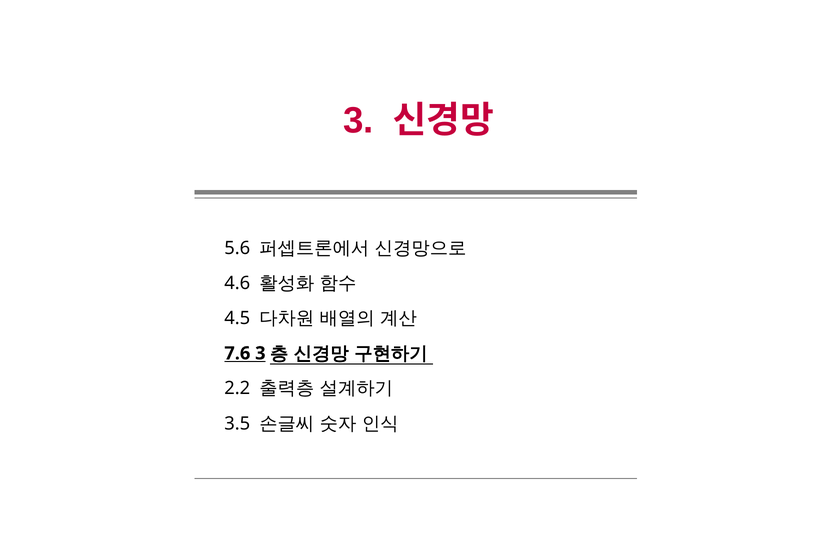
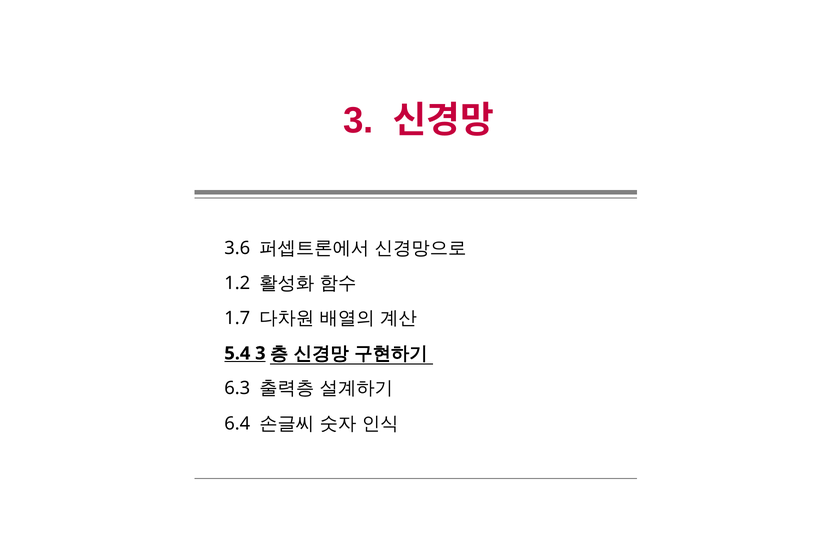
5.6: 5.6 -> 3.6 (237, 248)
4.6: 4.6 -> 1.2 (237, 283)
4.5: 4.5 -> 1.7 (237, 318)
7.6: 7.6 -> 5.4 (237, 353)
2.2: 2.2 -> 6.3 (237, 388)
3.5: 3.5 -> 6.4 (237, 423)
